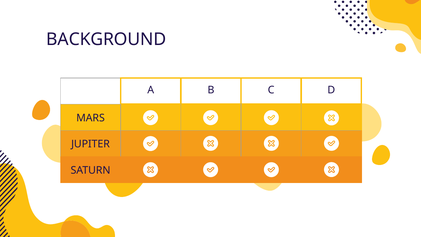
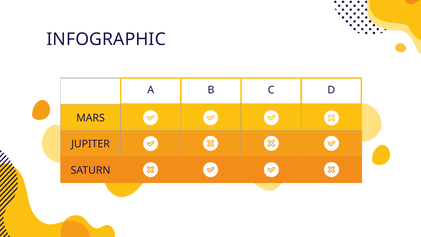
BACKGROUND: BACKGROUND -> INFOGRAPHIC (106, 39)
